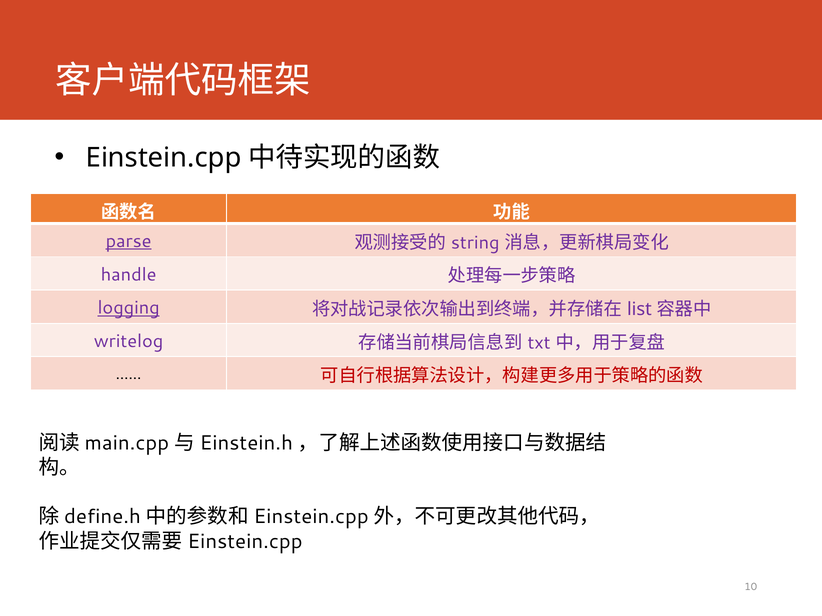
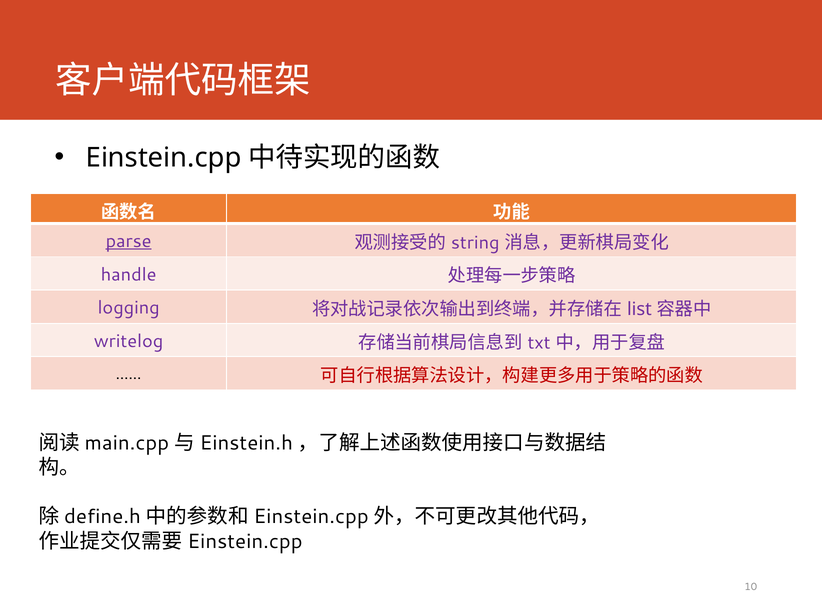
logging underline: present -> none (129, 308)
